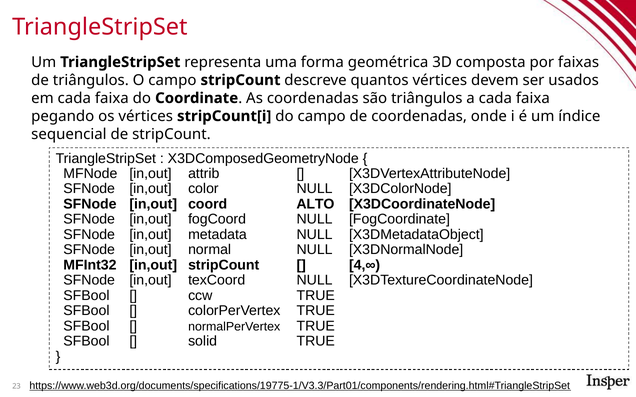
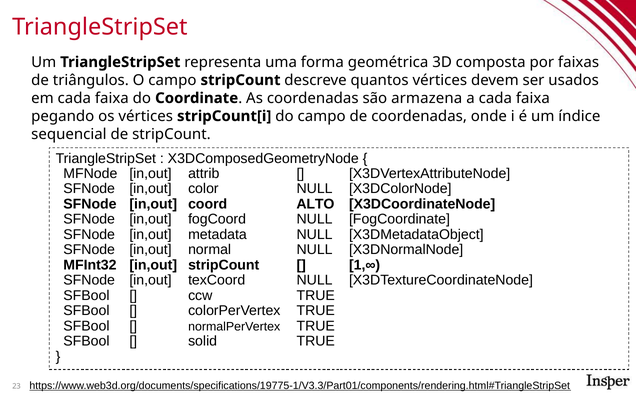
são triângulos: triângulos -> armazena (427, 98)
4,∞: 4,∞ -> 1,∞ (365, 265)
